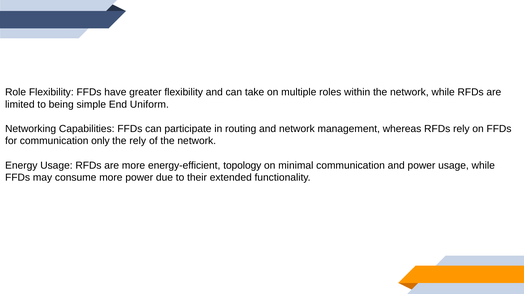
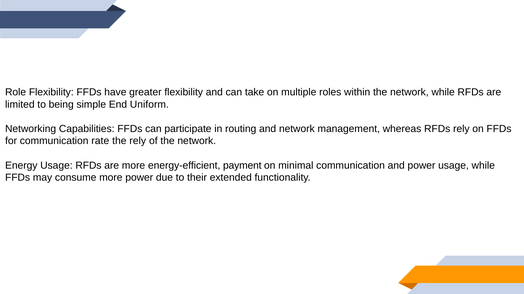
only: only -> rate (100, 141)
topology: topology -> payment (242, 166)
